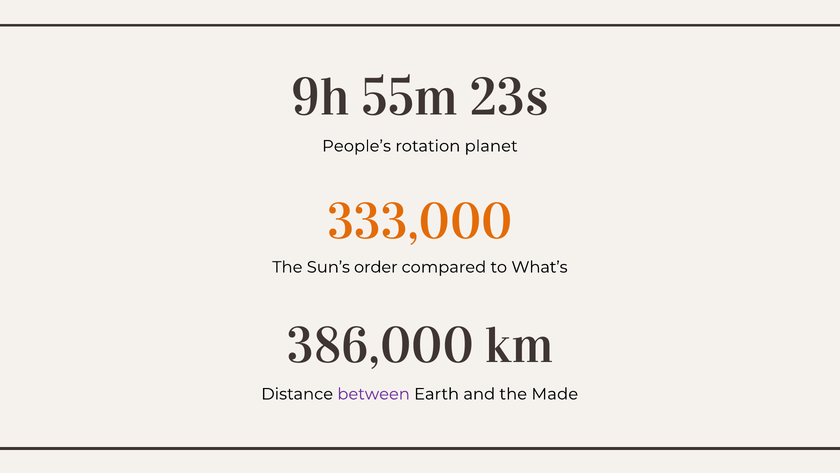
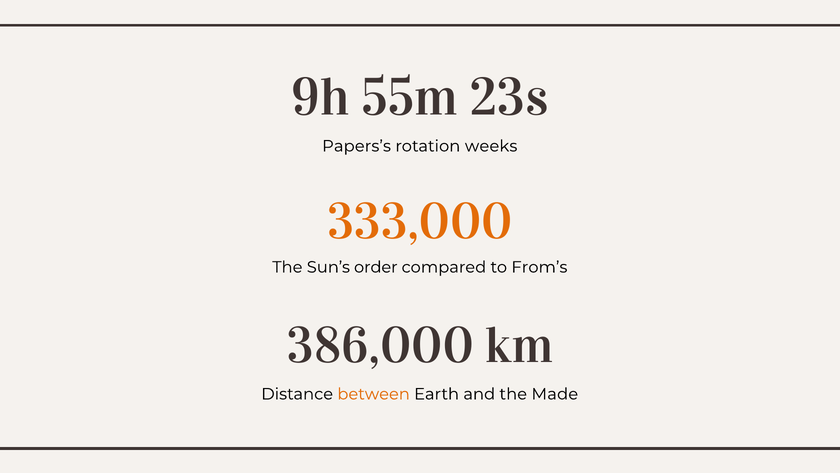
People’s: People’s -> Papers’s (357, 146)
planet: planet -> weeks (491, 146)
What’s: What’s -> From’s (539, 267)
between colour: purple -> orange (374, 394)
